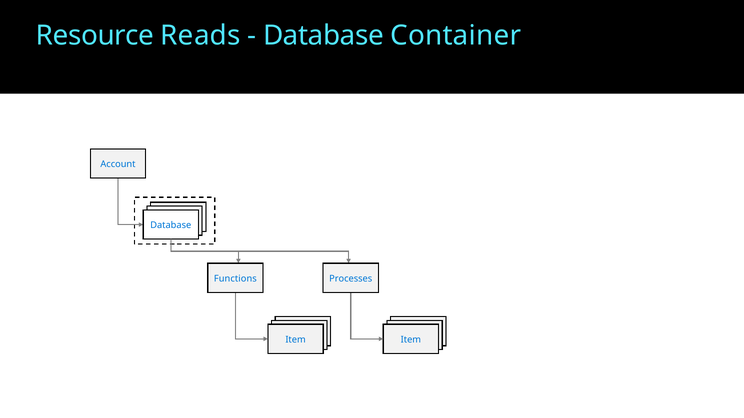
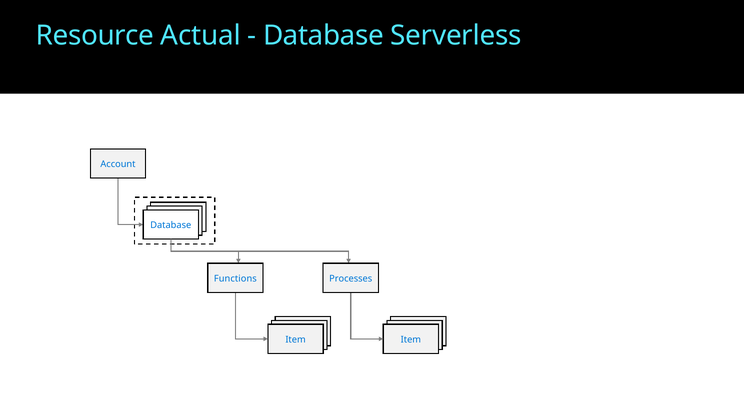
Reads: Reads -> Actual (201, 36)
Container: Container -> Serverless (456, 36)
